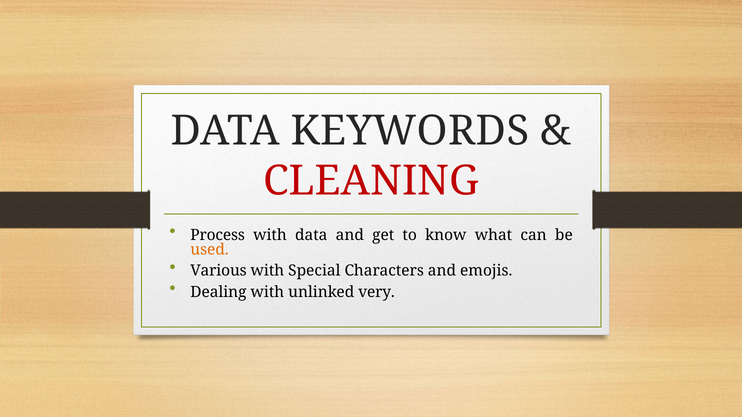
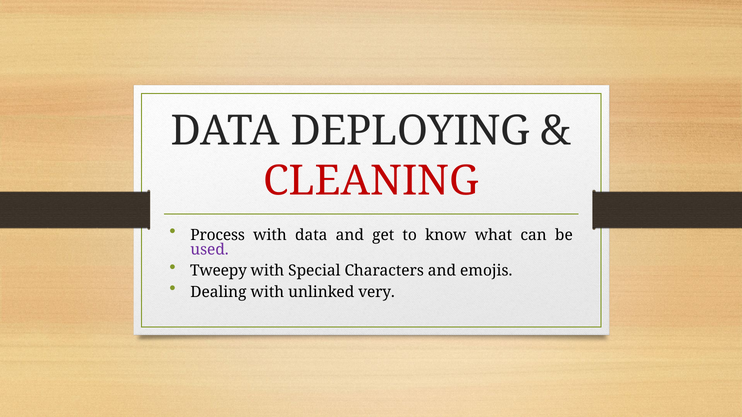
KEYWORDS: KEYWORDS -> DEPLOYING (410, 131)
used colour: orange -> purple (210, 250)
Various: Various -> Tweepy (219, 271)
